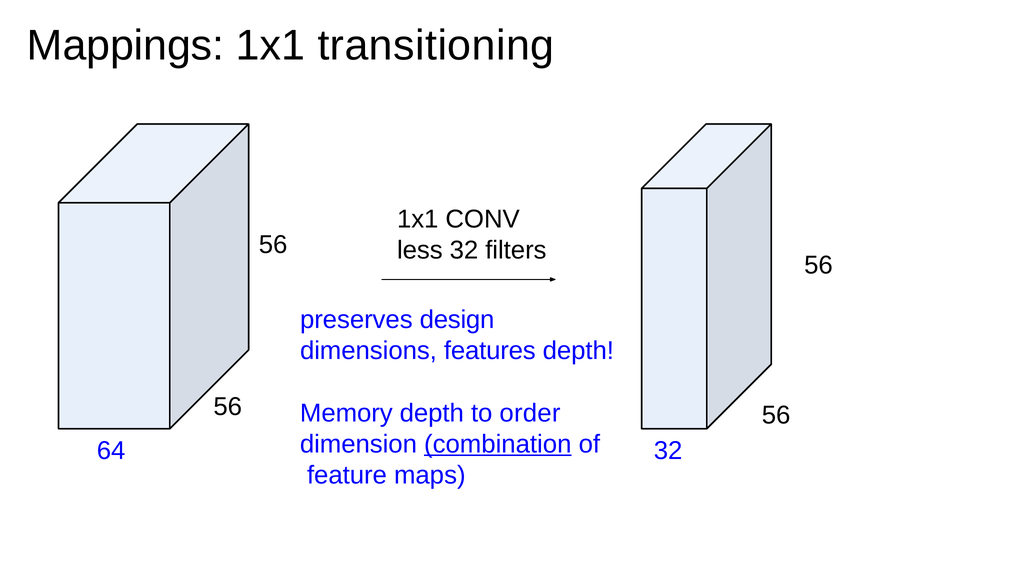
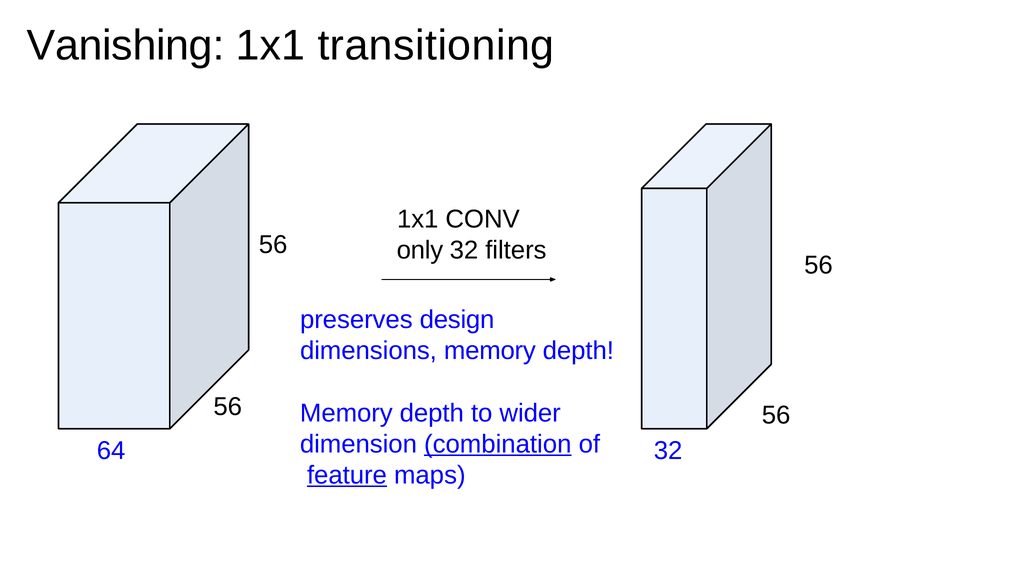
Mappings: Mappings -> Vanishing (126, 46)
less: less -> only (420, 250)
dimensions features: features -> memory (490, 351)
order: order -> wider (530, 413)
feature underline: none -> present (347, 475)
